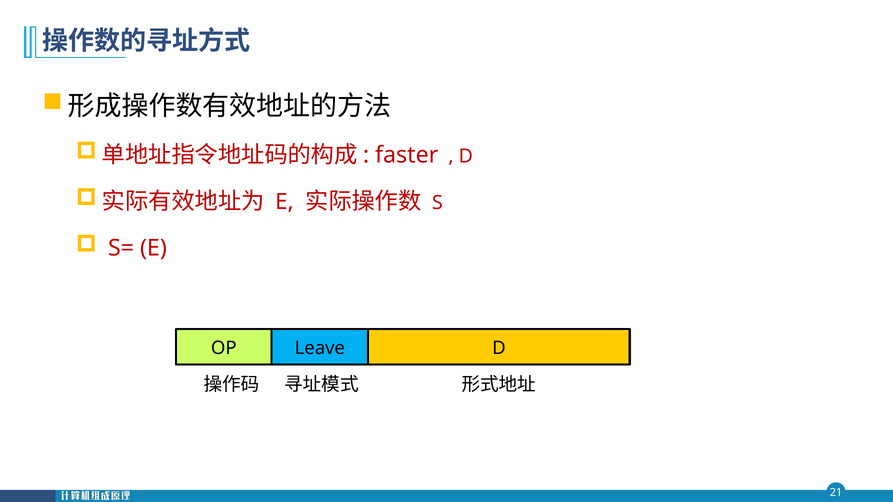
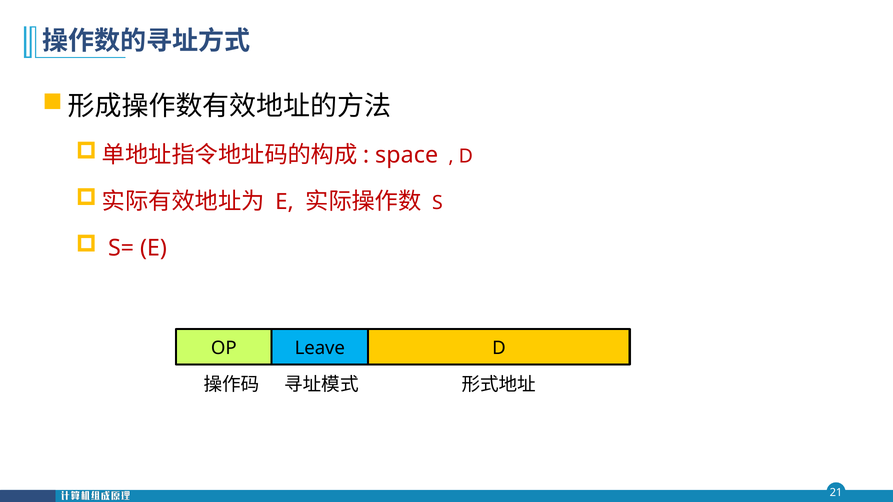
faster: faster -> space (407, 155)
